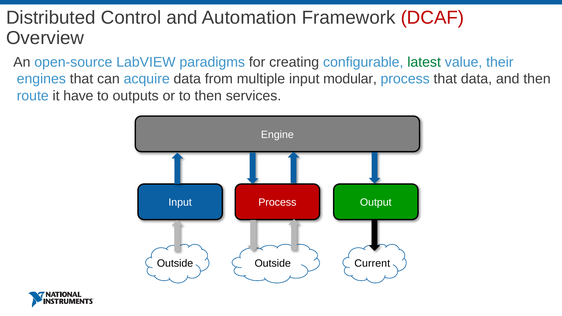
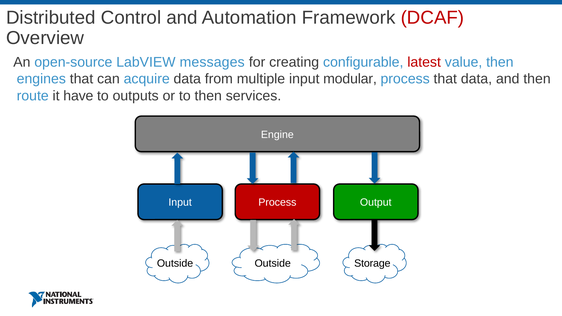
paradigms: paradigms -> messages (212, 62)
latest colour: green -> red (424, 62)
value their: their -> then (500, 62)
Current: Current -> Storage (372, 263)
